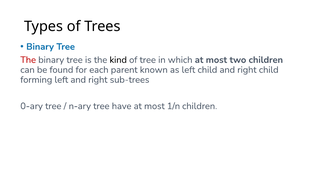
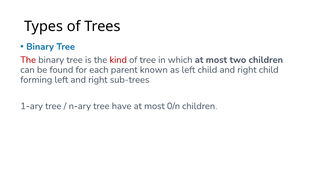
kind colour: black -> red (118, 60)
0-ary: 0-ary -> 1-ary (32, 106)
1/n: 1/n -> 0/n (173, 106)
